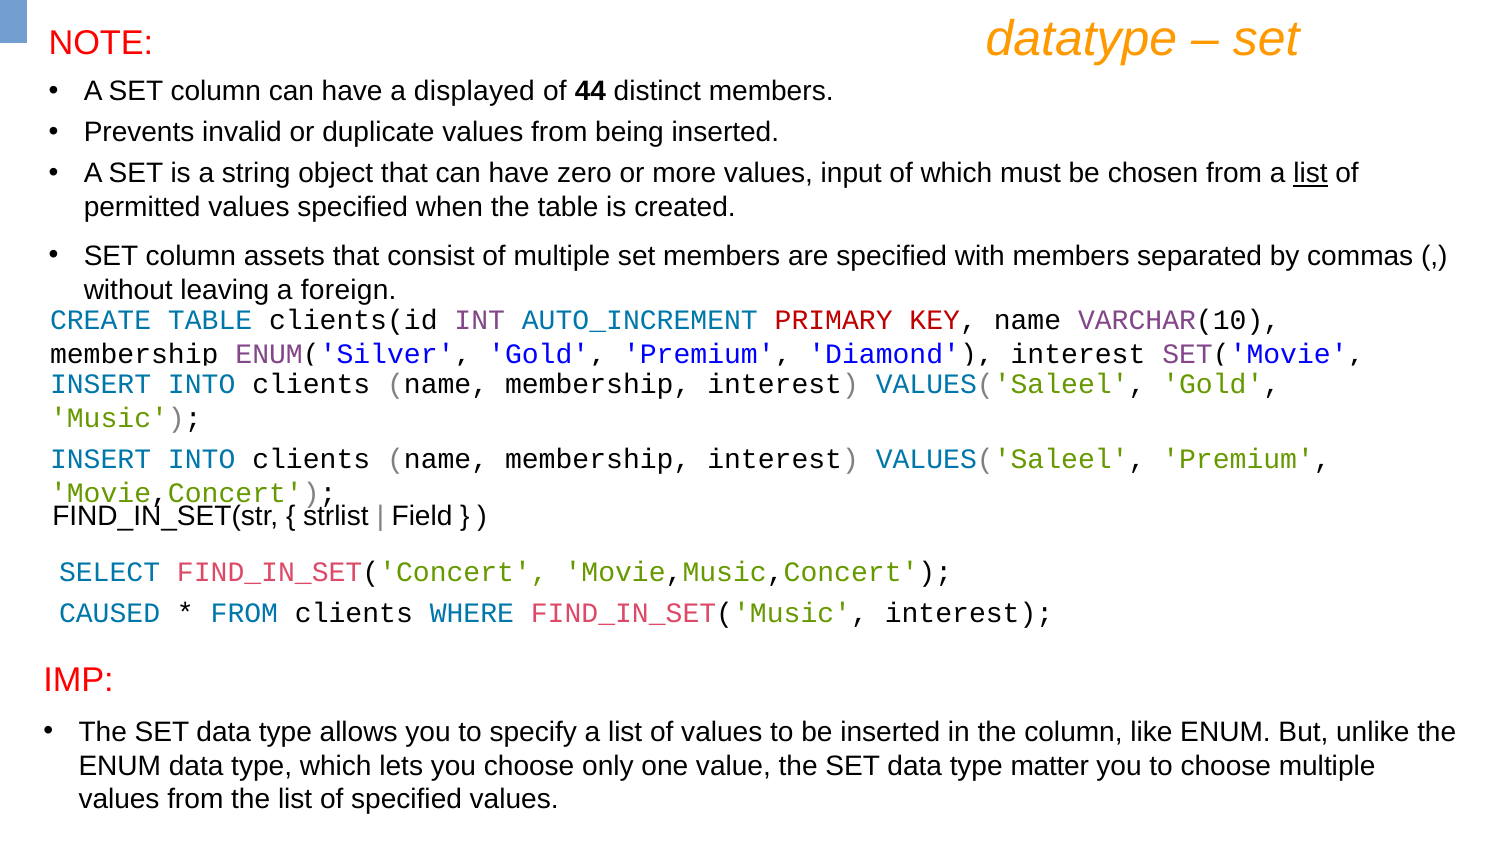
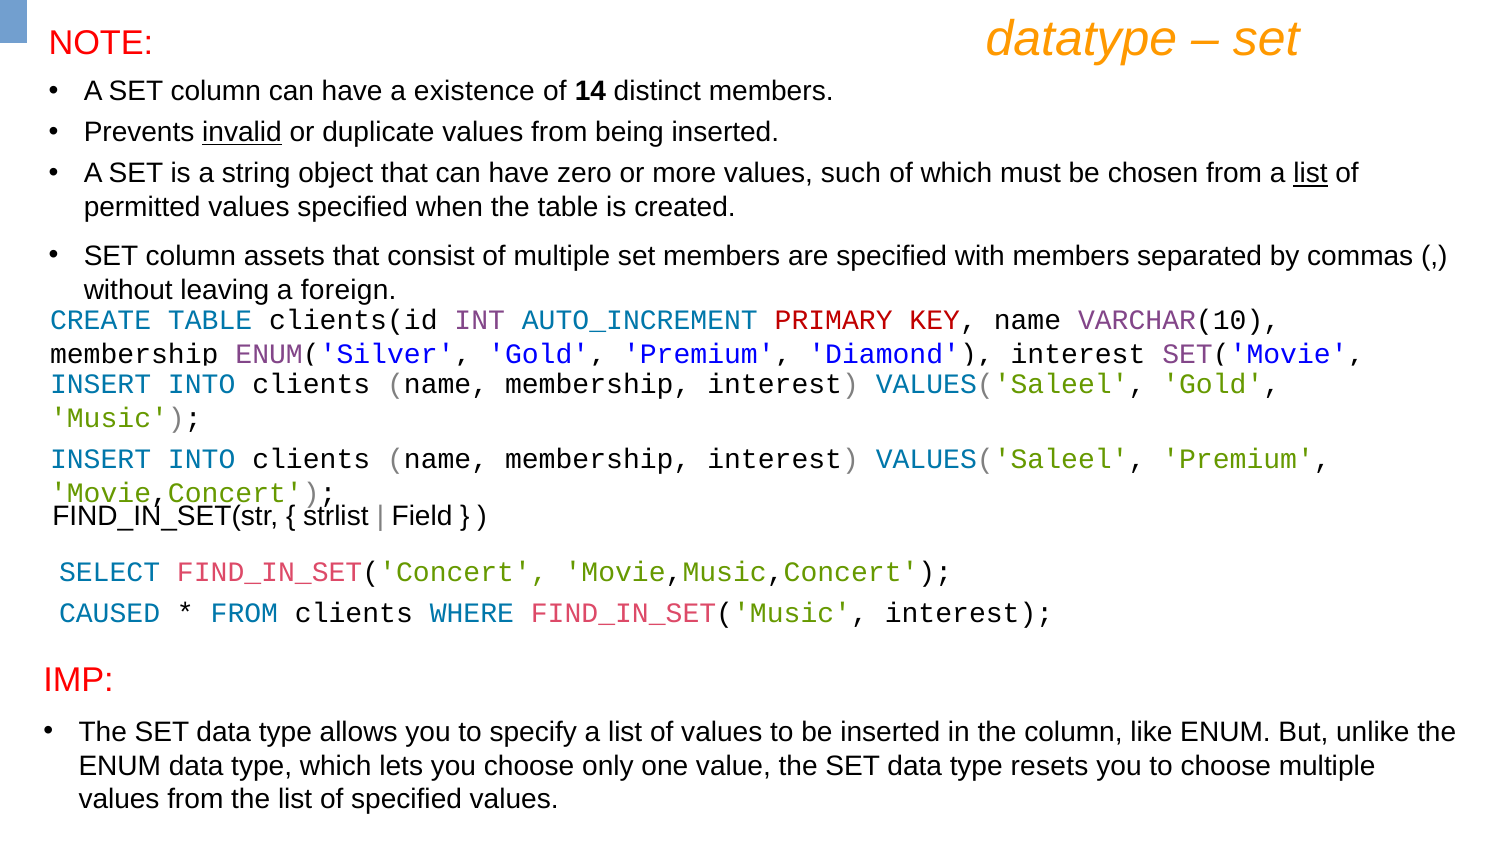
displayed: displayed -> existence (474, 91)
44: 44 -> 14 (591, 91)
invalid underline: none -> present (242, 132)
input: input -> such (851, 174)
matter: matter -> resets (1049, 766)
